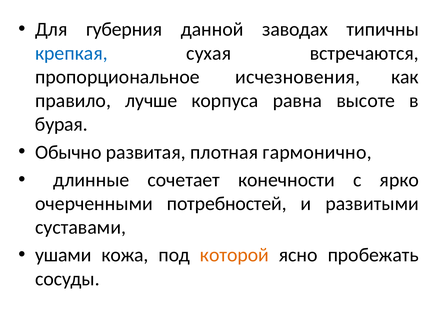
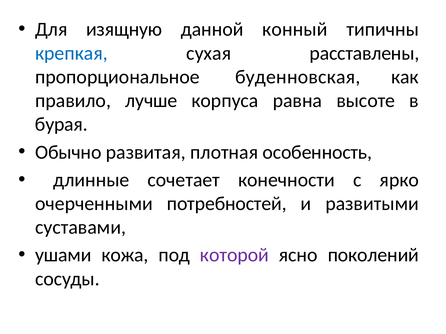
губерния: губерния -> изящную (124, 29)
заводах: заводах -> конный (295, 29)
встречаются: встречаются -> расставлены (364, 53)
исчезновения: исчезновения -> буденновская (298, 77)
гармонично: гармонично -> особенность (317, 152)
которой colour: orange -> purple (234, 255)
пробежать: пробежать -> поколений (373, 255)
